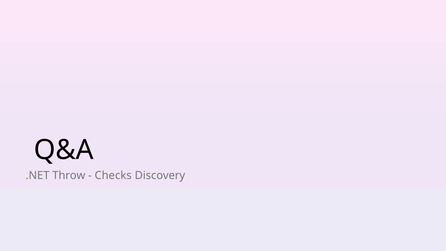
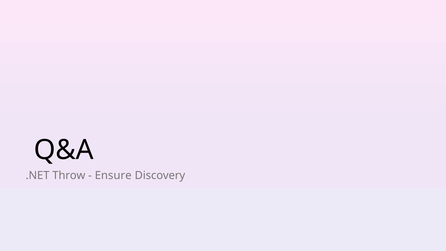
Checks: Checks -> Ensure (113, 176)
